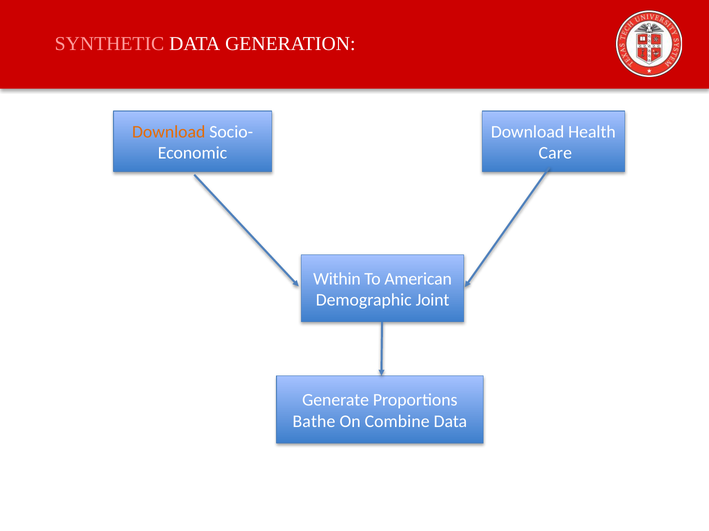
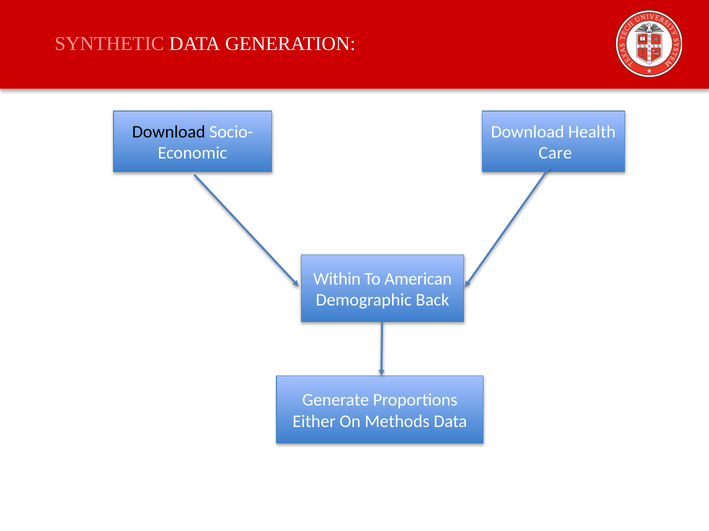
Download colour: orange -> black (169, 132)
Joint: Joint -> Back (432, 300)
Bathe: Bathe -> Either (314, 422)
Combine: Combine -> Methods (397, 422)
